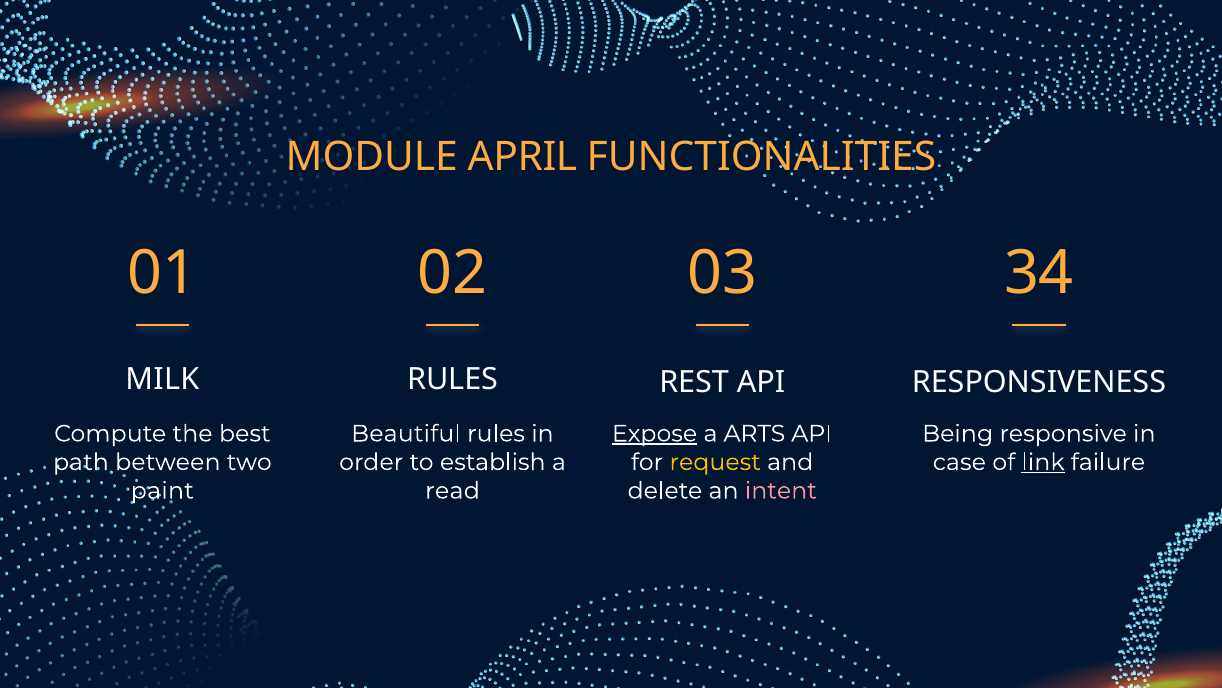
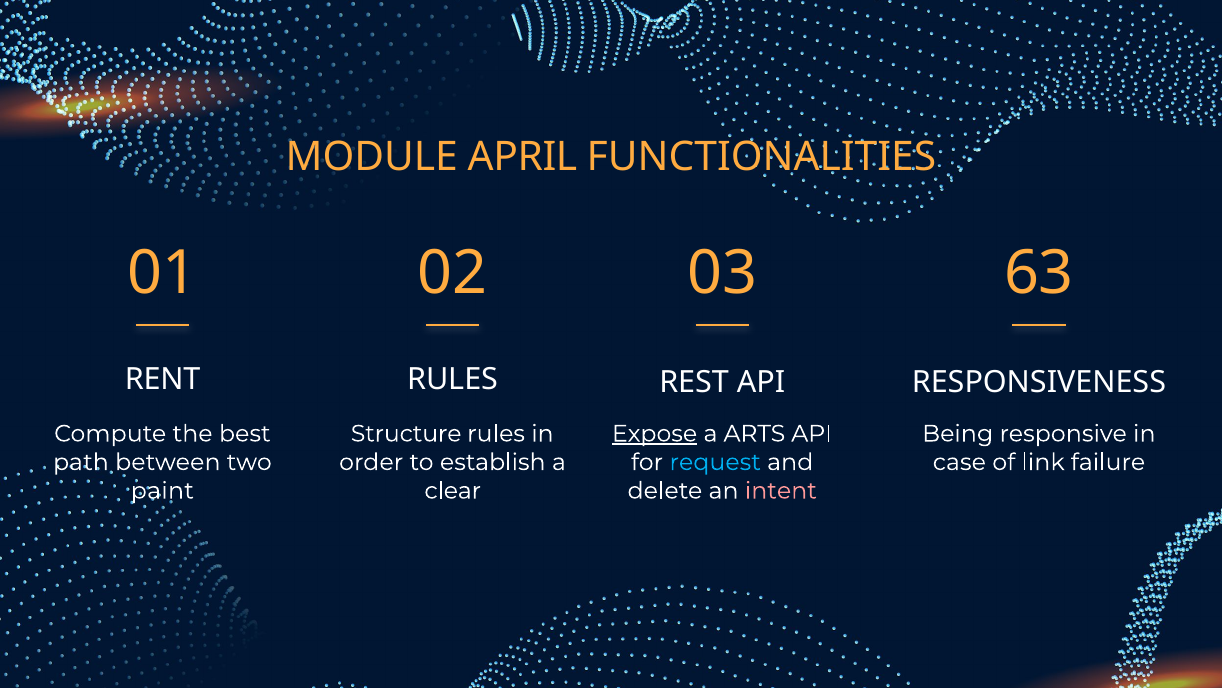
34: 34 -> 63 (1039, 273)
MILK: MILK -> RENT (163, 379)
Beautiful: Beautiful -> Structure (406, 433)
request colour: yellow -> light blue (715, 462)
link underline: present -> none (1043, 462)
read: read -> clear (453, 490)
